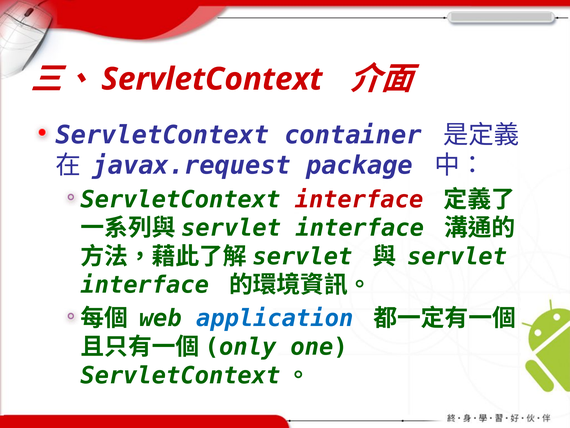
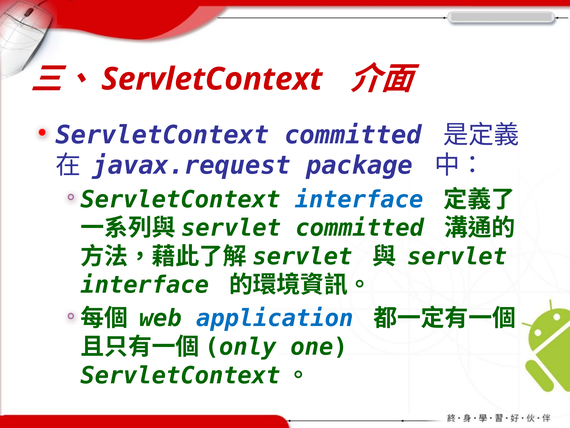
ServletContext container: container -> committed (353, 135)
interface colour: red -> blue (359, 199)
interface: interface -> committed (360, 228)
